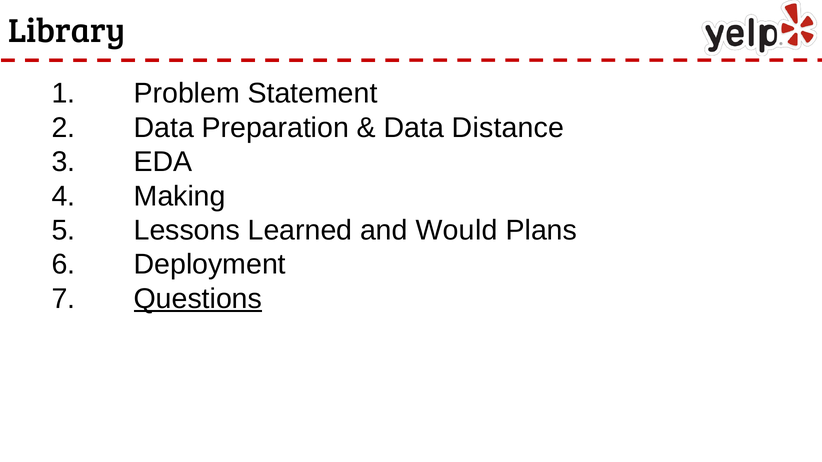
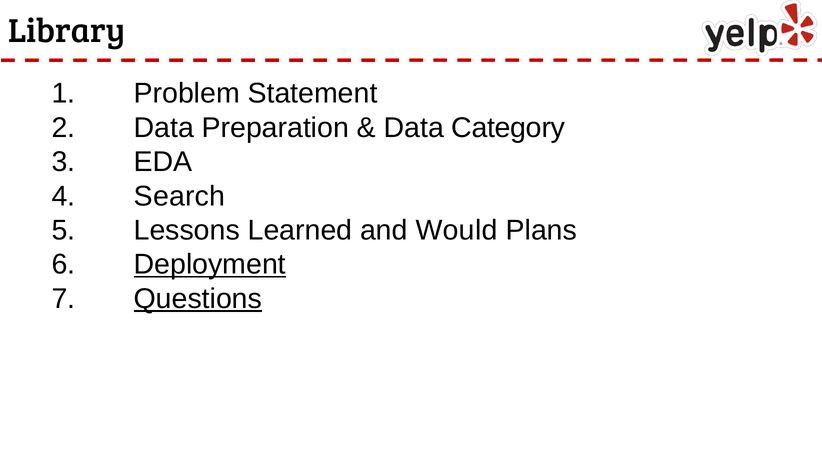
Distance: Distance -> Category (508, 128)
Making: Making -> Search (180, 196)
Deployment underline: none -> present (210, 265)
